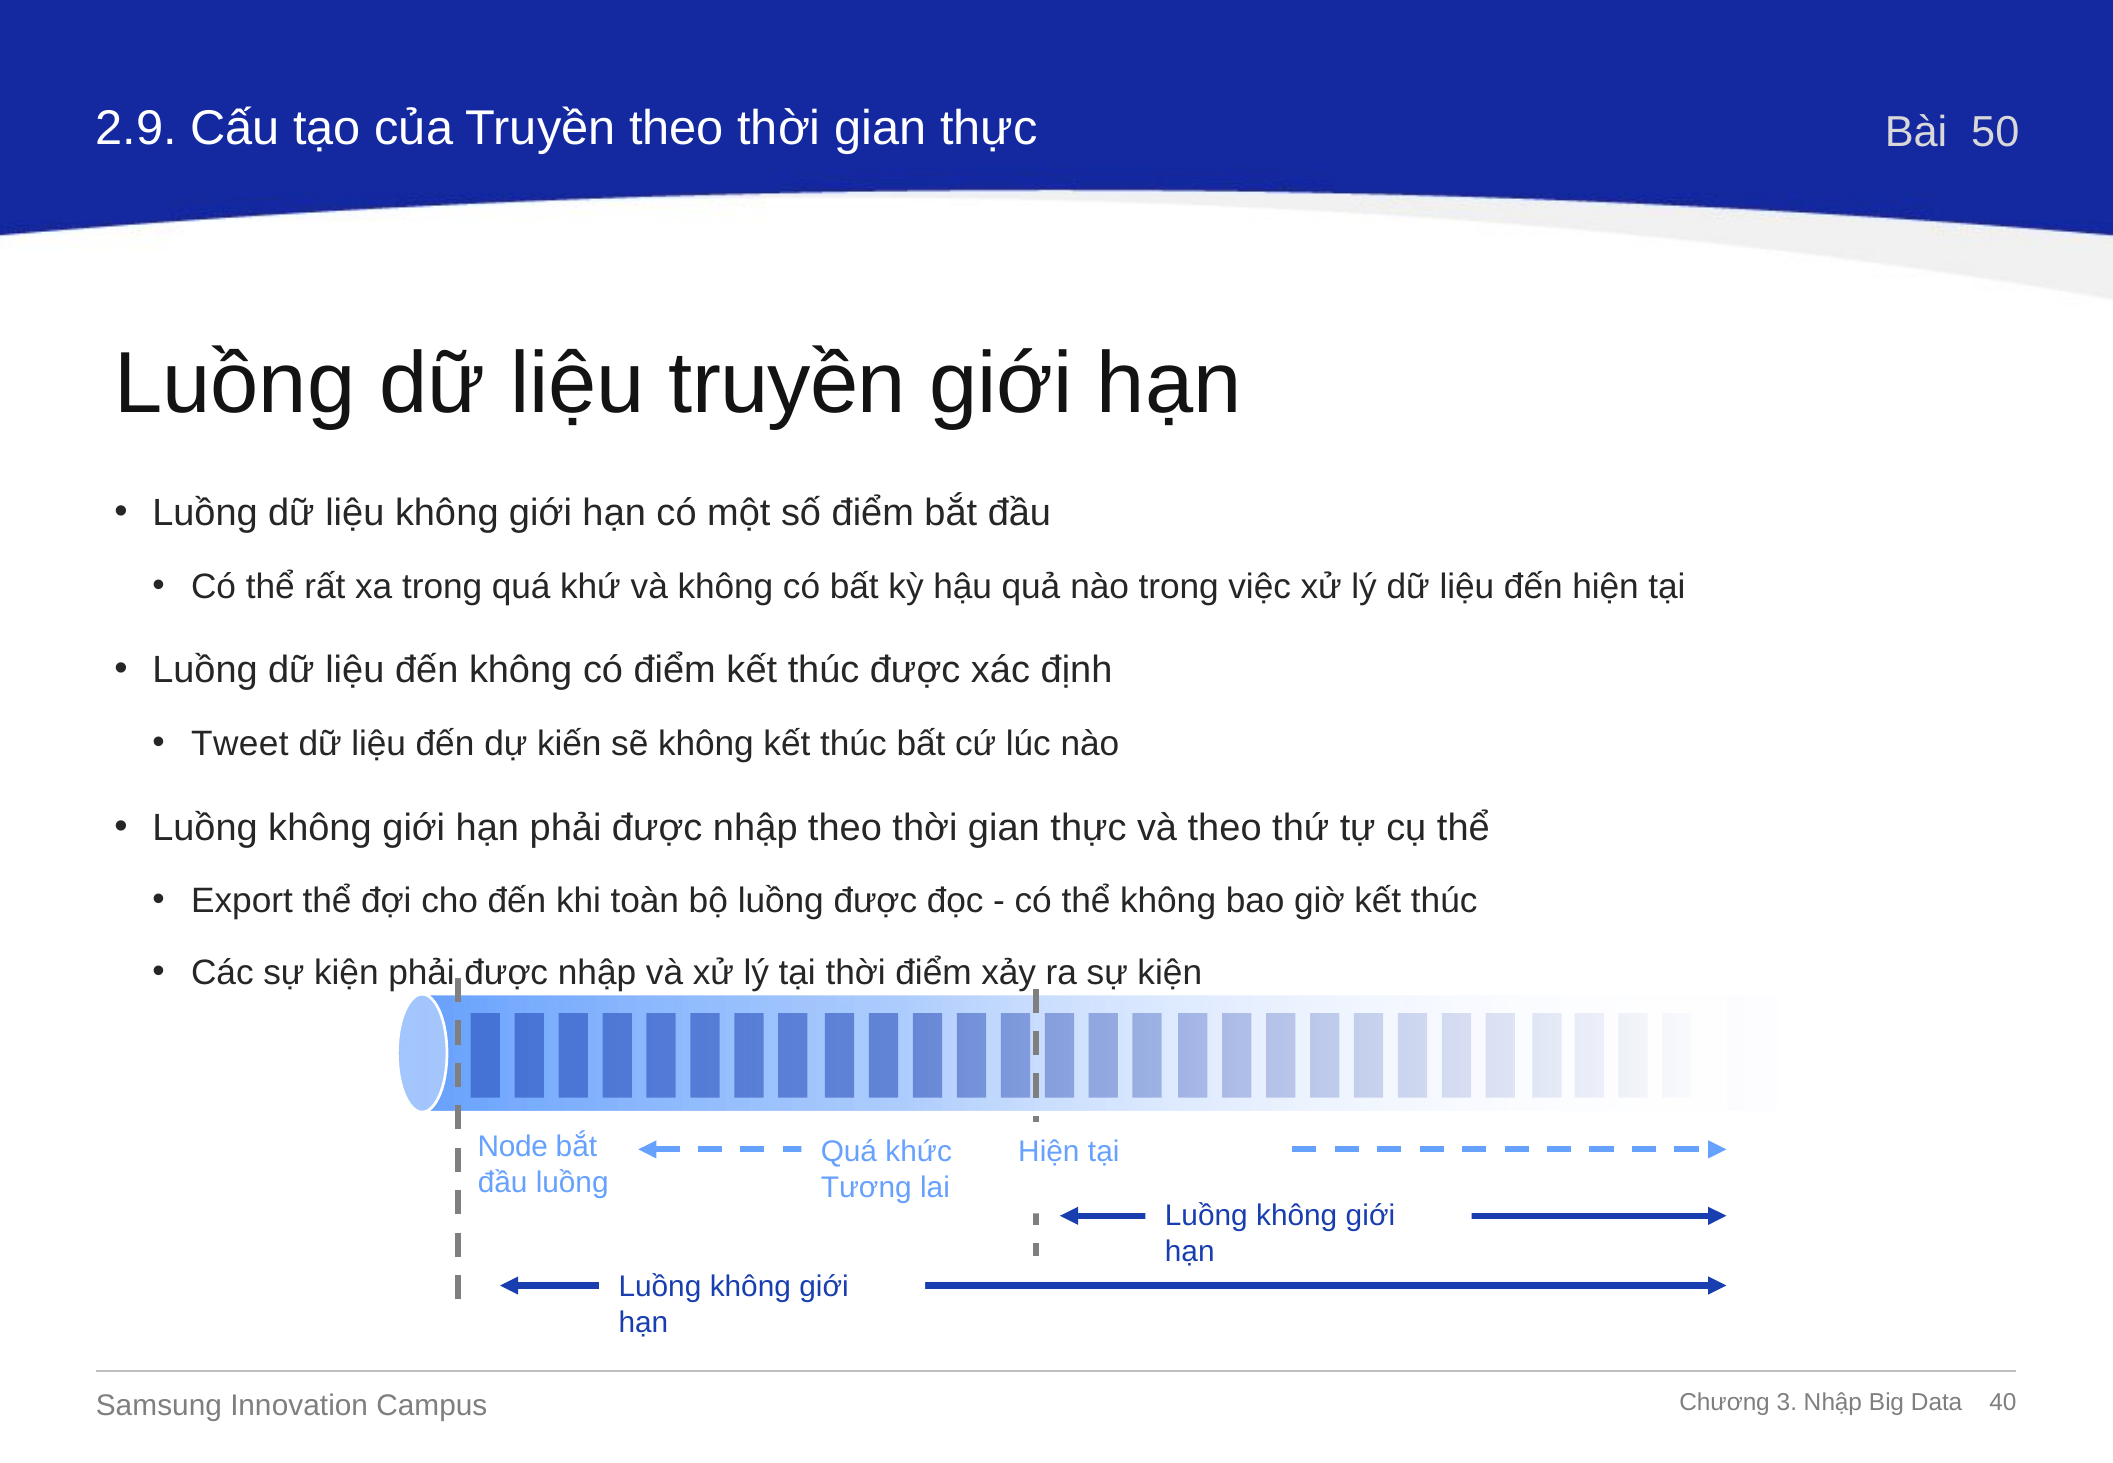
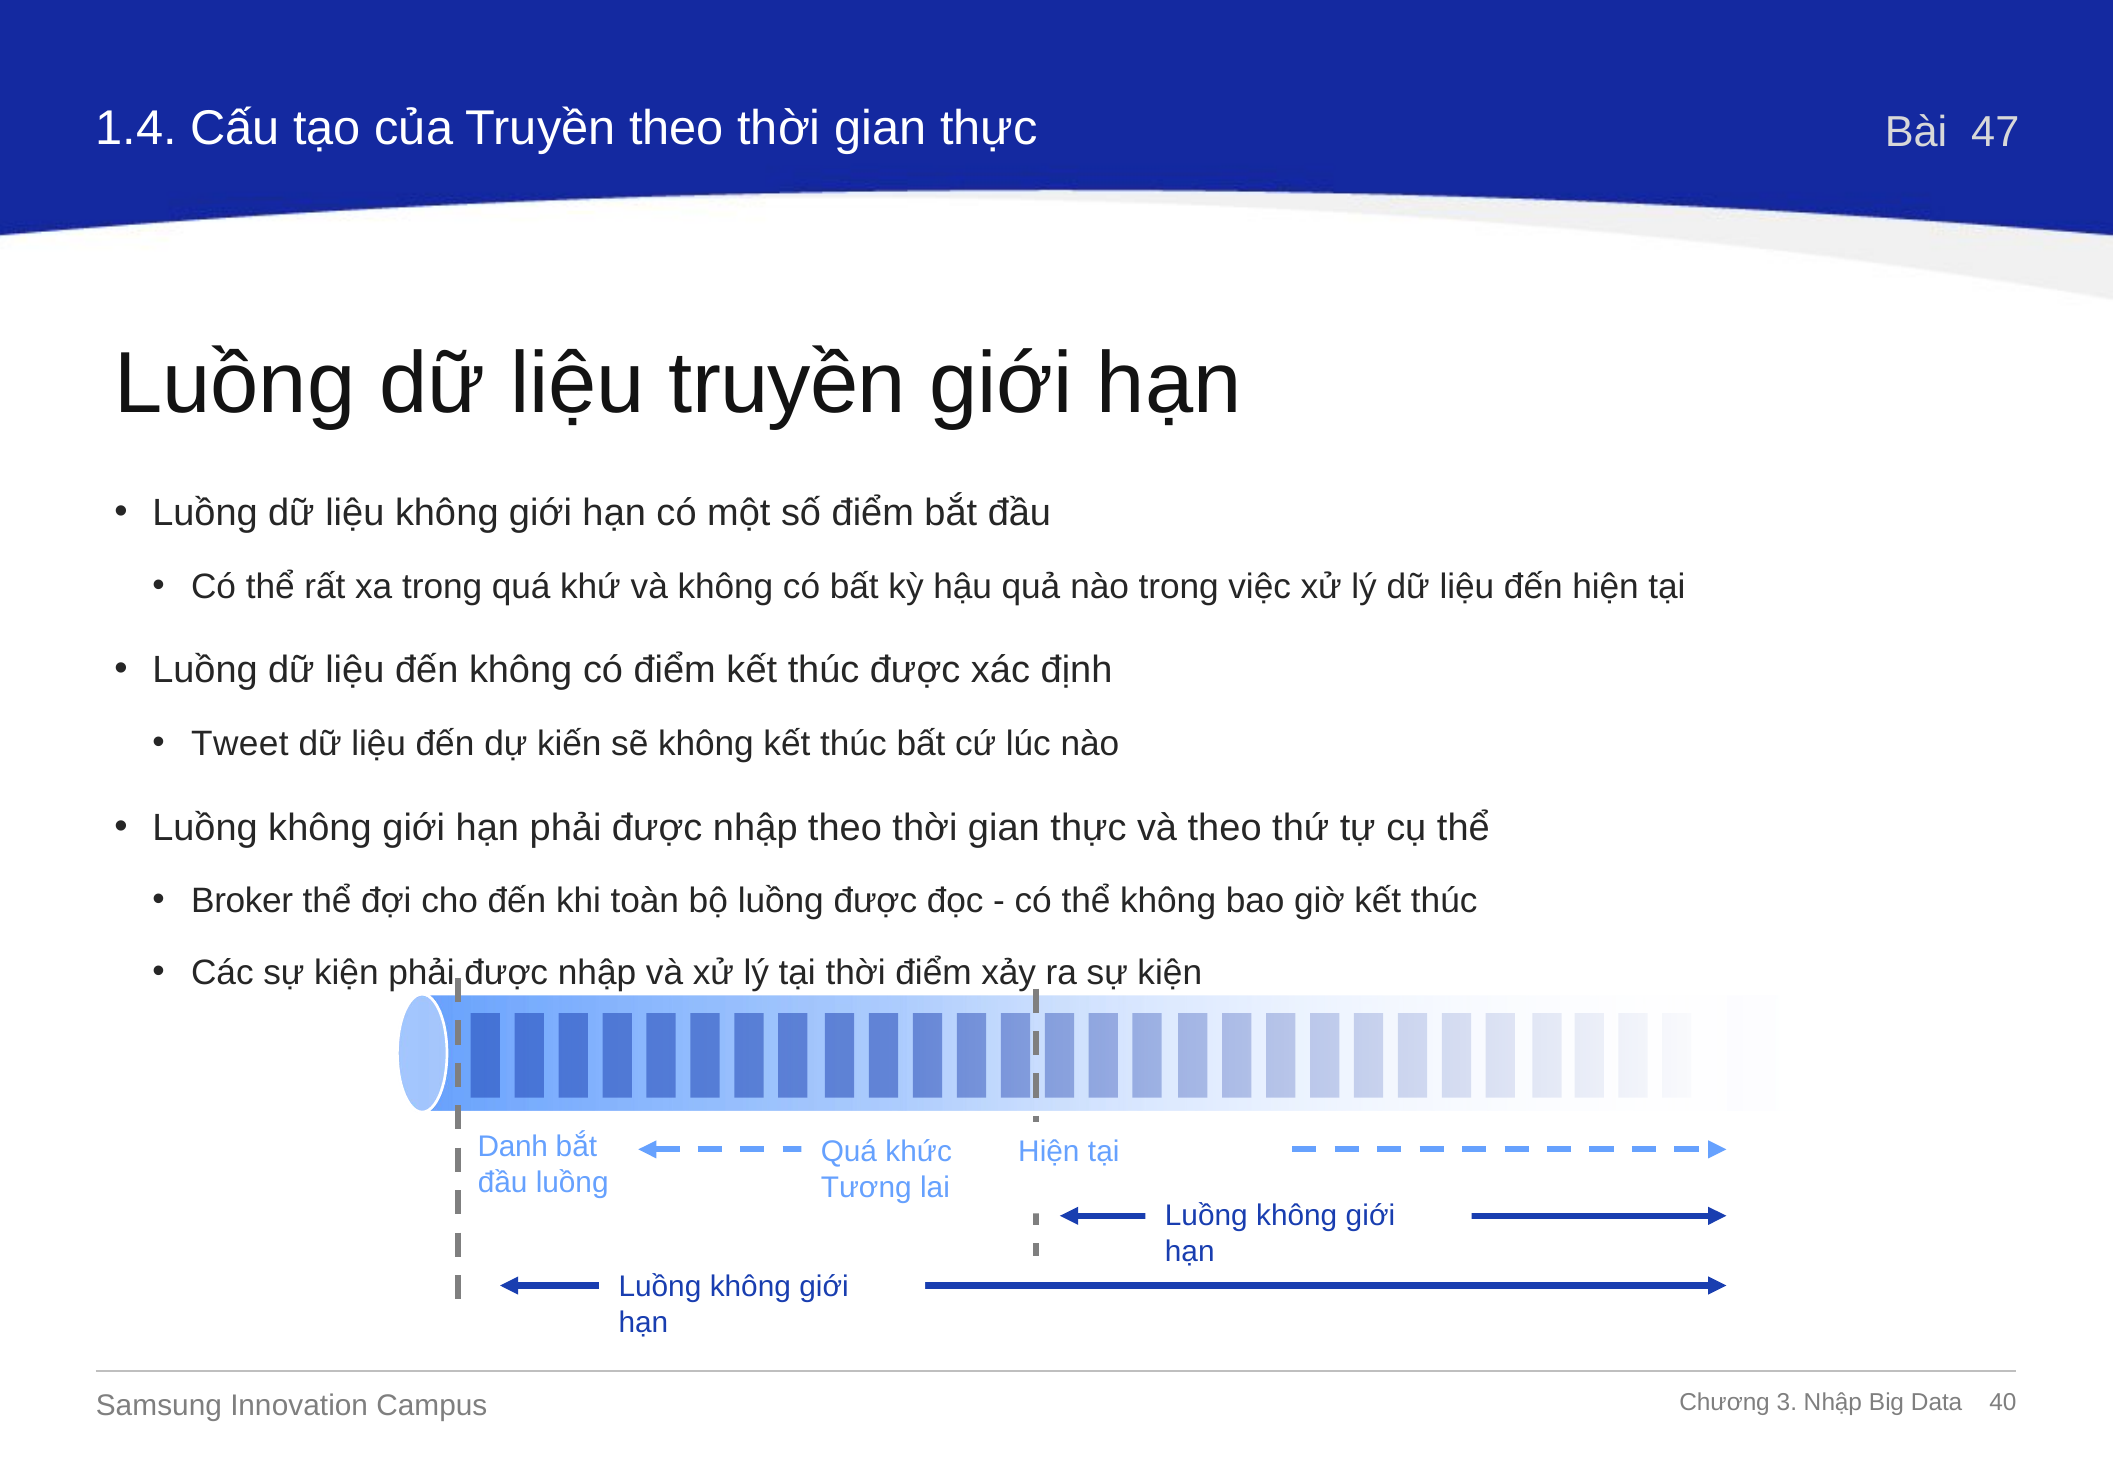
2.9: 2.9 -> 1.4 (136, 128)
50: 50 -> 47 (1995, 132)
Export: Export -> Broker (242, 901)
Node: Node -> Danh (513, 1146)
